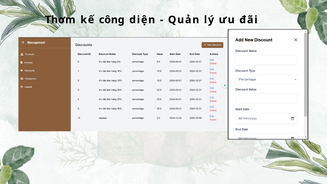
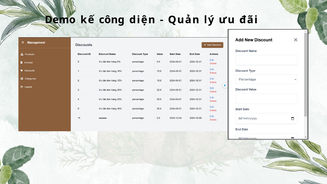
Thơm: Thơm -> Demo (60, 20)
